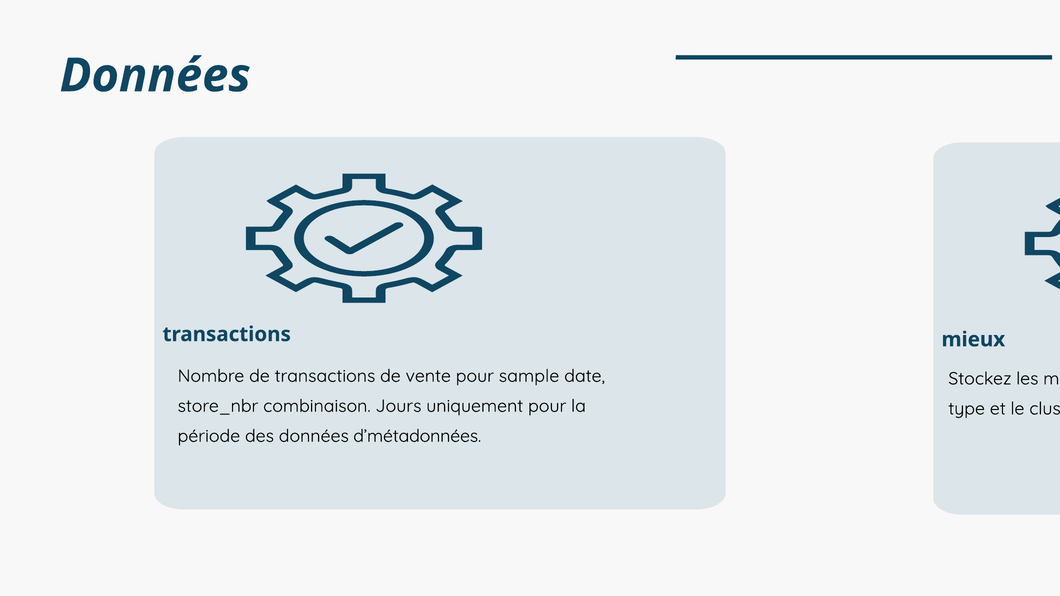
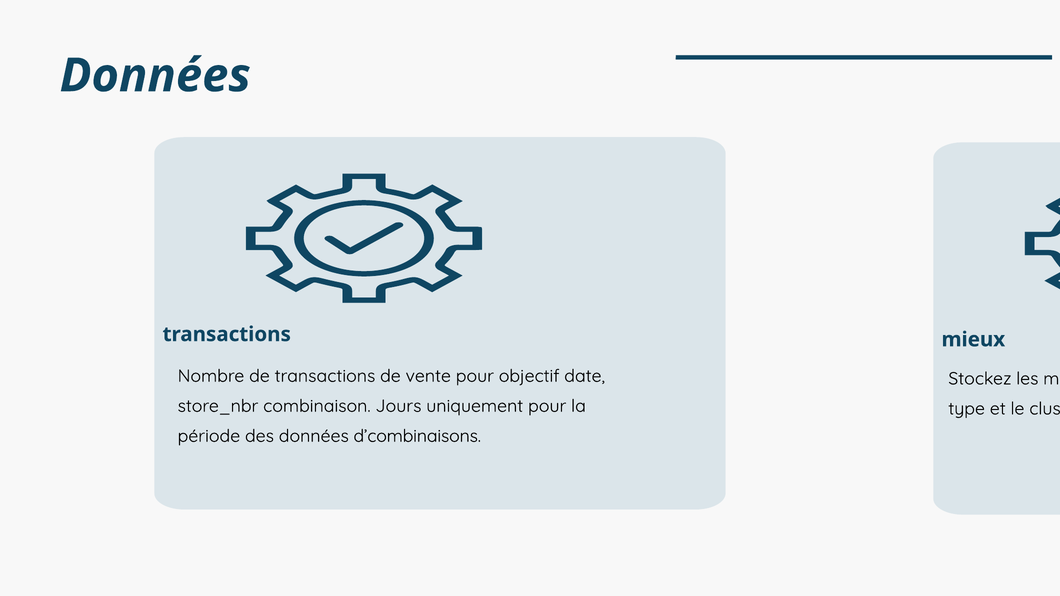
sample: sample -> objectif (529, 376)
d’métadonnées: d’métadonnées -> d’combinaisons (417, 436)
